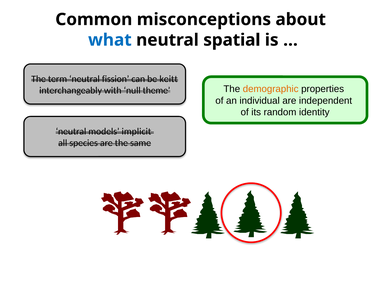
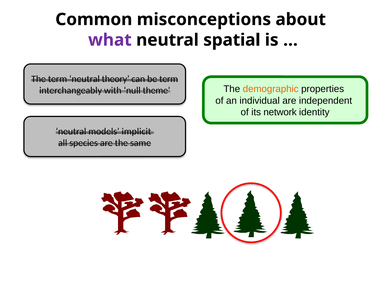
what colour: blue -> purple (110, 40)
fission: fission -> theory (116, 79)
be keitt: keitt -> term (169, 79)
random: random -> network (280, 112)
